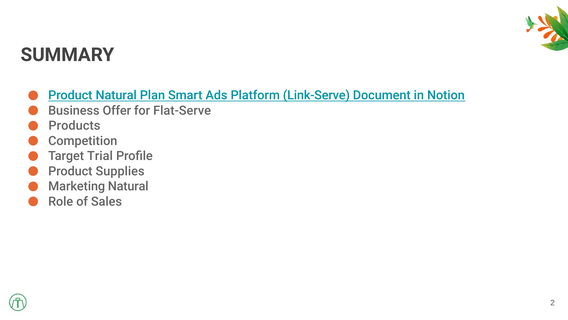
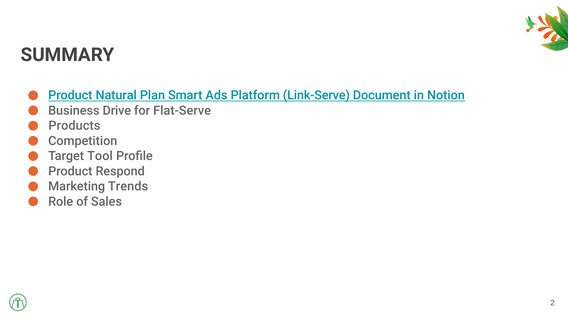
Offer: Offer -> Drive (117, 110)
Trial: Trial -> Tool (100, 156)
Supplies: Supplies -> Respond (120, 171)
Marketing Natural: Natural -> Trends (128, 186)
